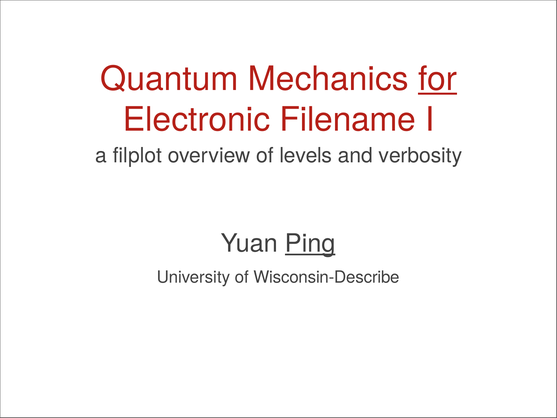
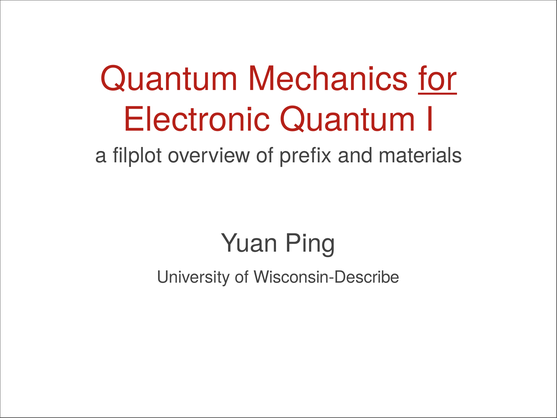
Electronic Filename: Filename -> Quantum (348, 119)
levels: levels -> prefix (306, 156)
verbosity: verbosity -> materials (420, 156)
Ping underline: present -> none (310, 244)
